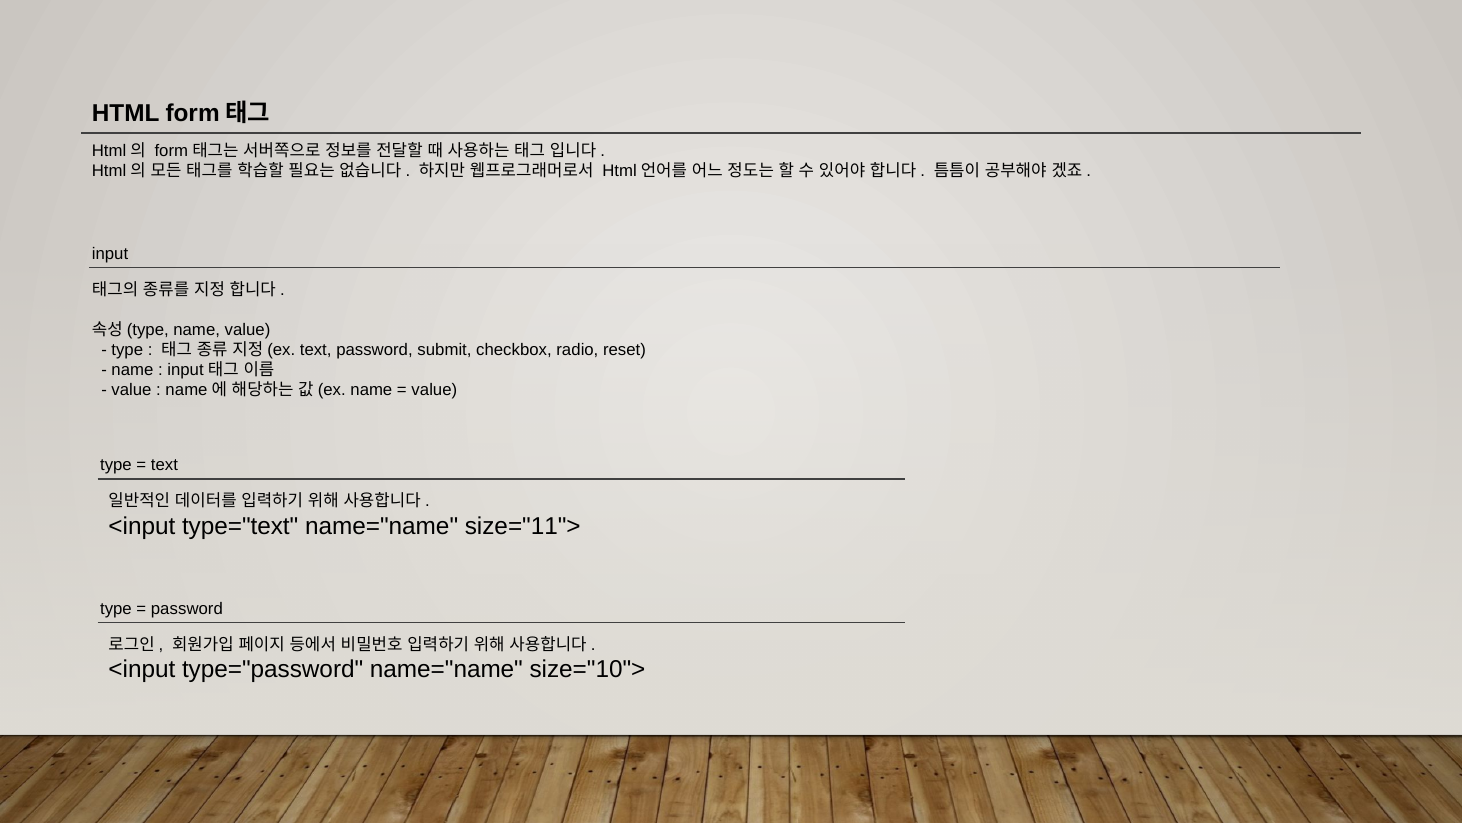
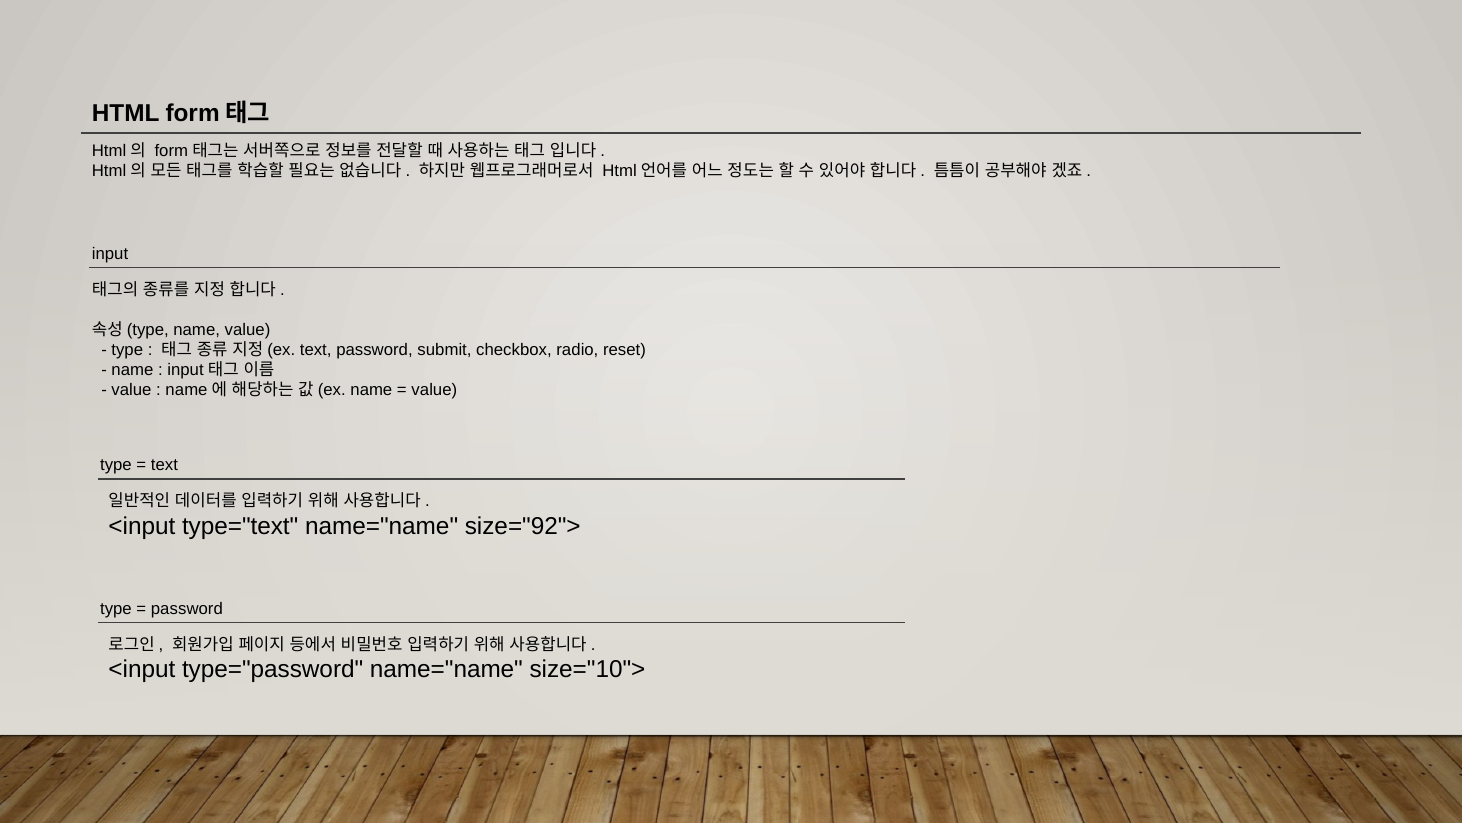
size="11">: size="11"> -> size="92"> (523, 526)
